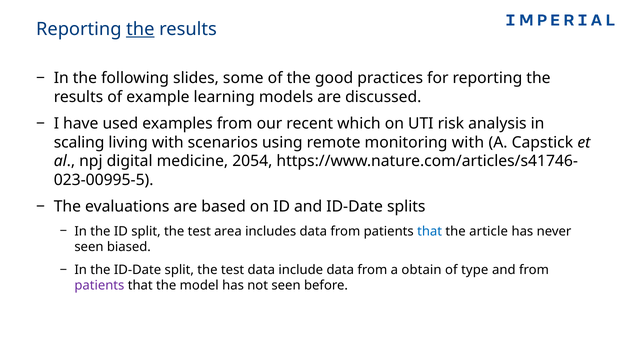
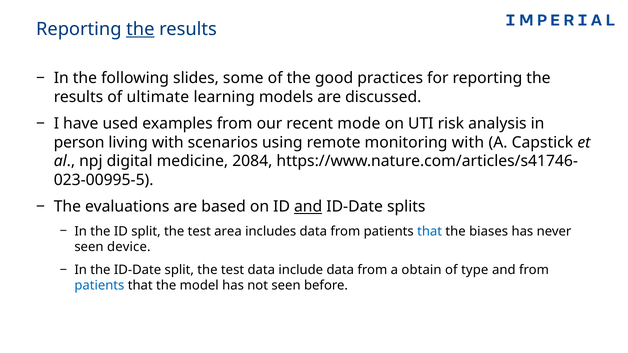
example: example -> ultimate (158, 97)
which: which -> mode (359, 124)
scaling: scaling -> person (79, 143)
2054: 2054 -> 2084 (252, 161)
and underline: none -> present (308, 207)
article: article -> biases (489, 231)
biased: biased -> device (129, 247)
patients colour: purple -> blue (99, 286)
